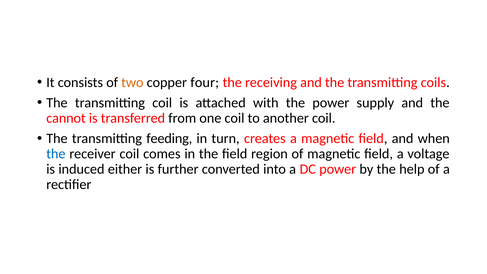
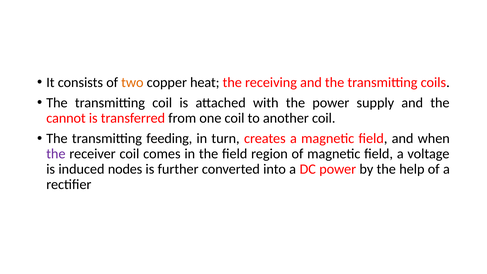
four: four -> heat (205, 82)
the colour: blue -> purple (56, 154)
either: either -> nodes (125, 169)
